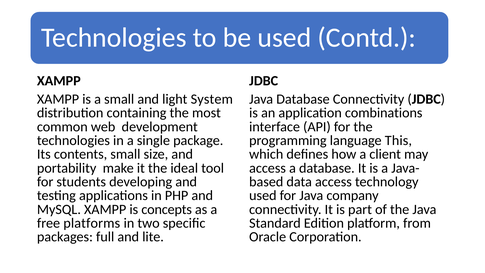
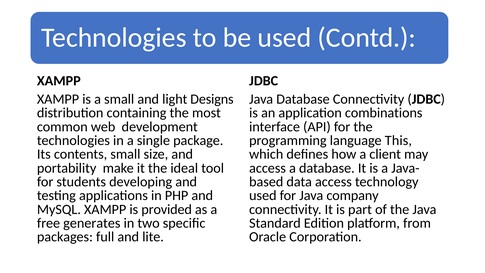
System: System -> Designs (212, 99)
concepts: concepts -> provided (167, 209)
platforms: platforms -> generates (92, 223)
